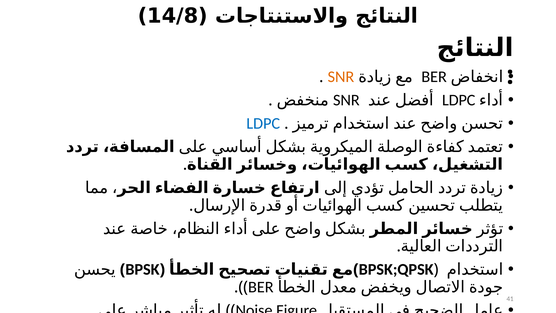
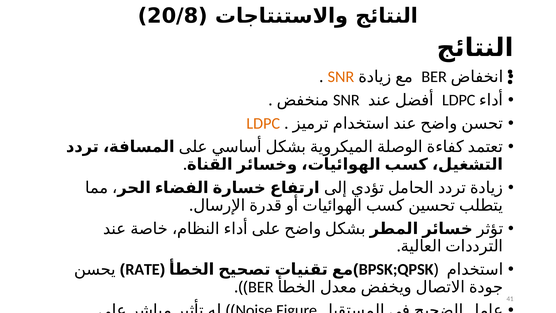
14/8: 14/8 -> 20/8 (173, 16)
LDPC colour: blue -> orange (263, 123)
BPSK: BPSK -> RATE (143, 269)
